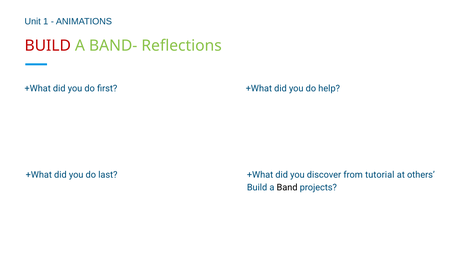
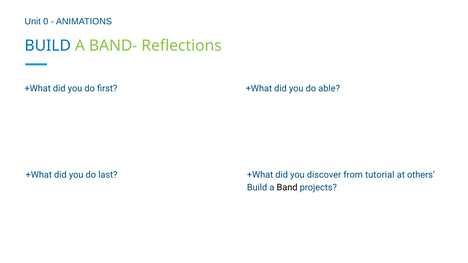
1: 1 -> 0 (46, 21)
BUILD colour: red -> blue (48, 46)
help: help -> able (329, 89)
